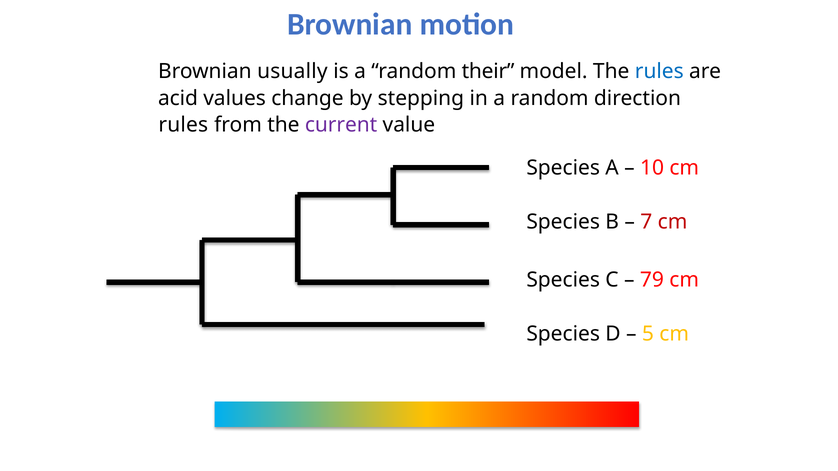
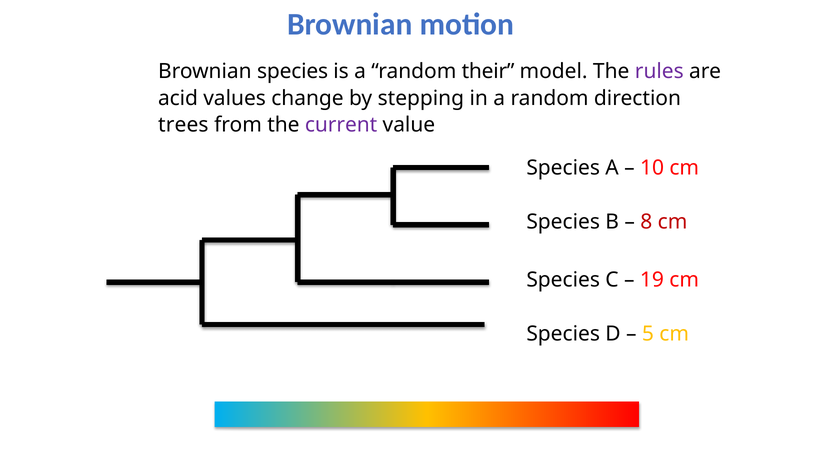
Brownian usually: usually -> species (293, 71)
rules colour: blue -> purple (659, 71)
rules: rules -> trees (183, 125)
7: 7 -> 8 (646, 222)
79: 79 -> 19 (652, 280)
